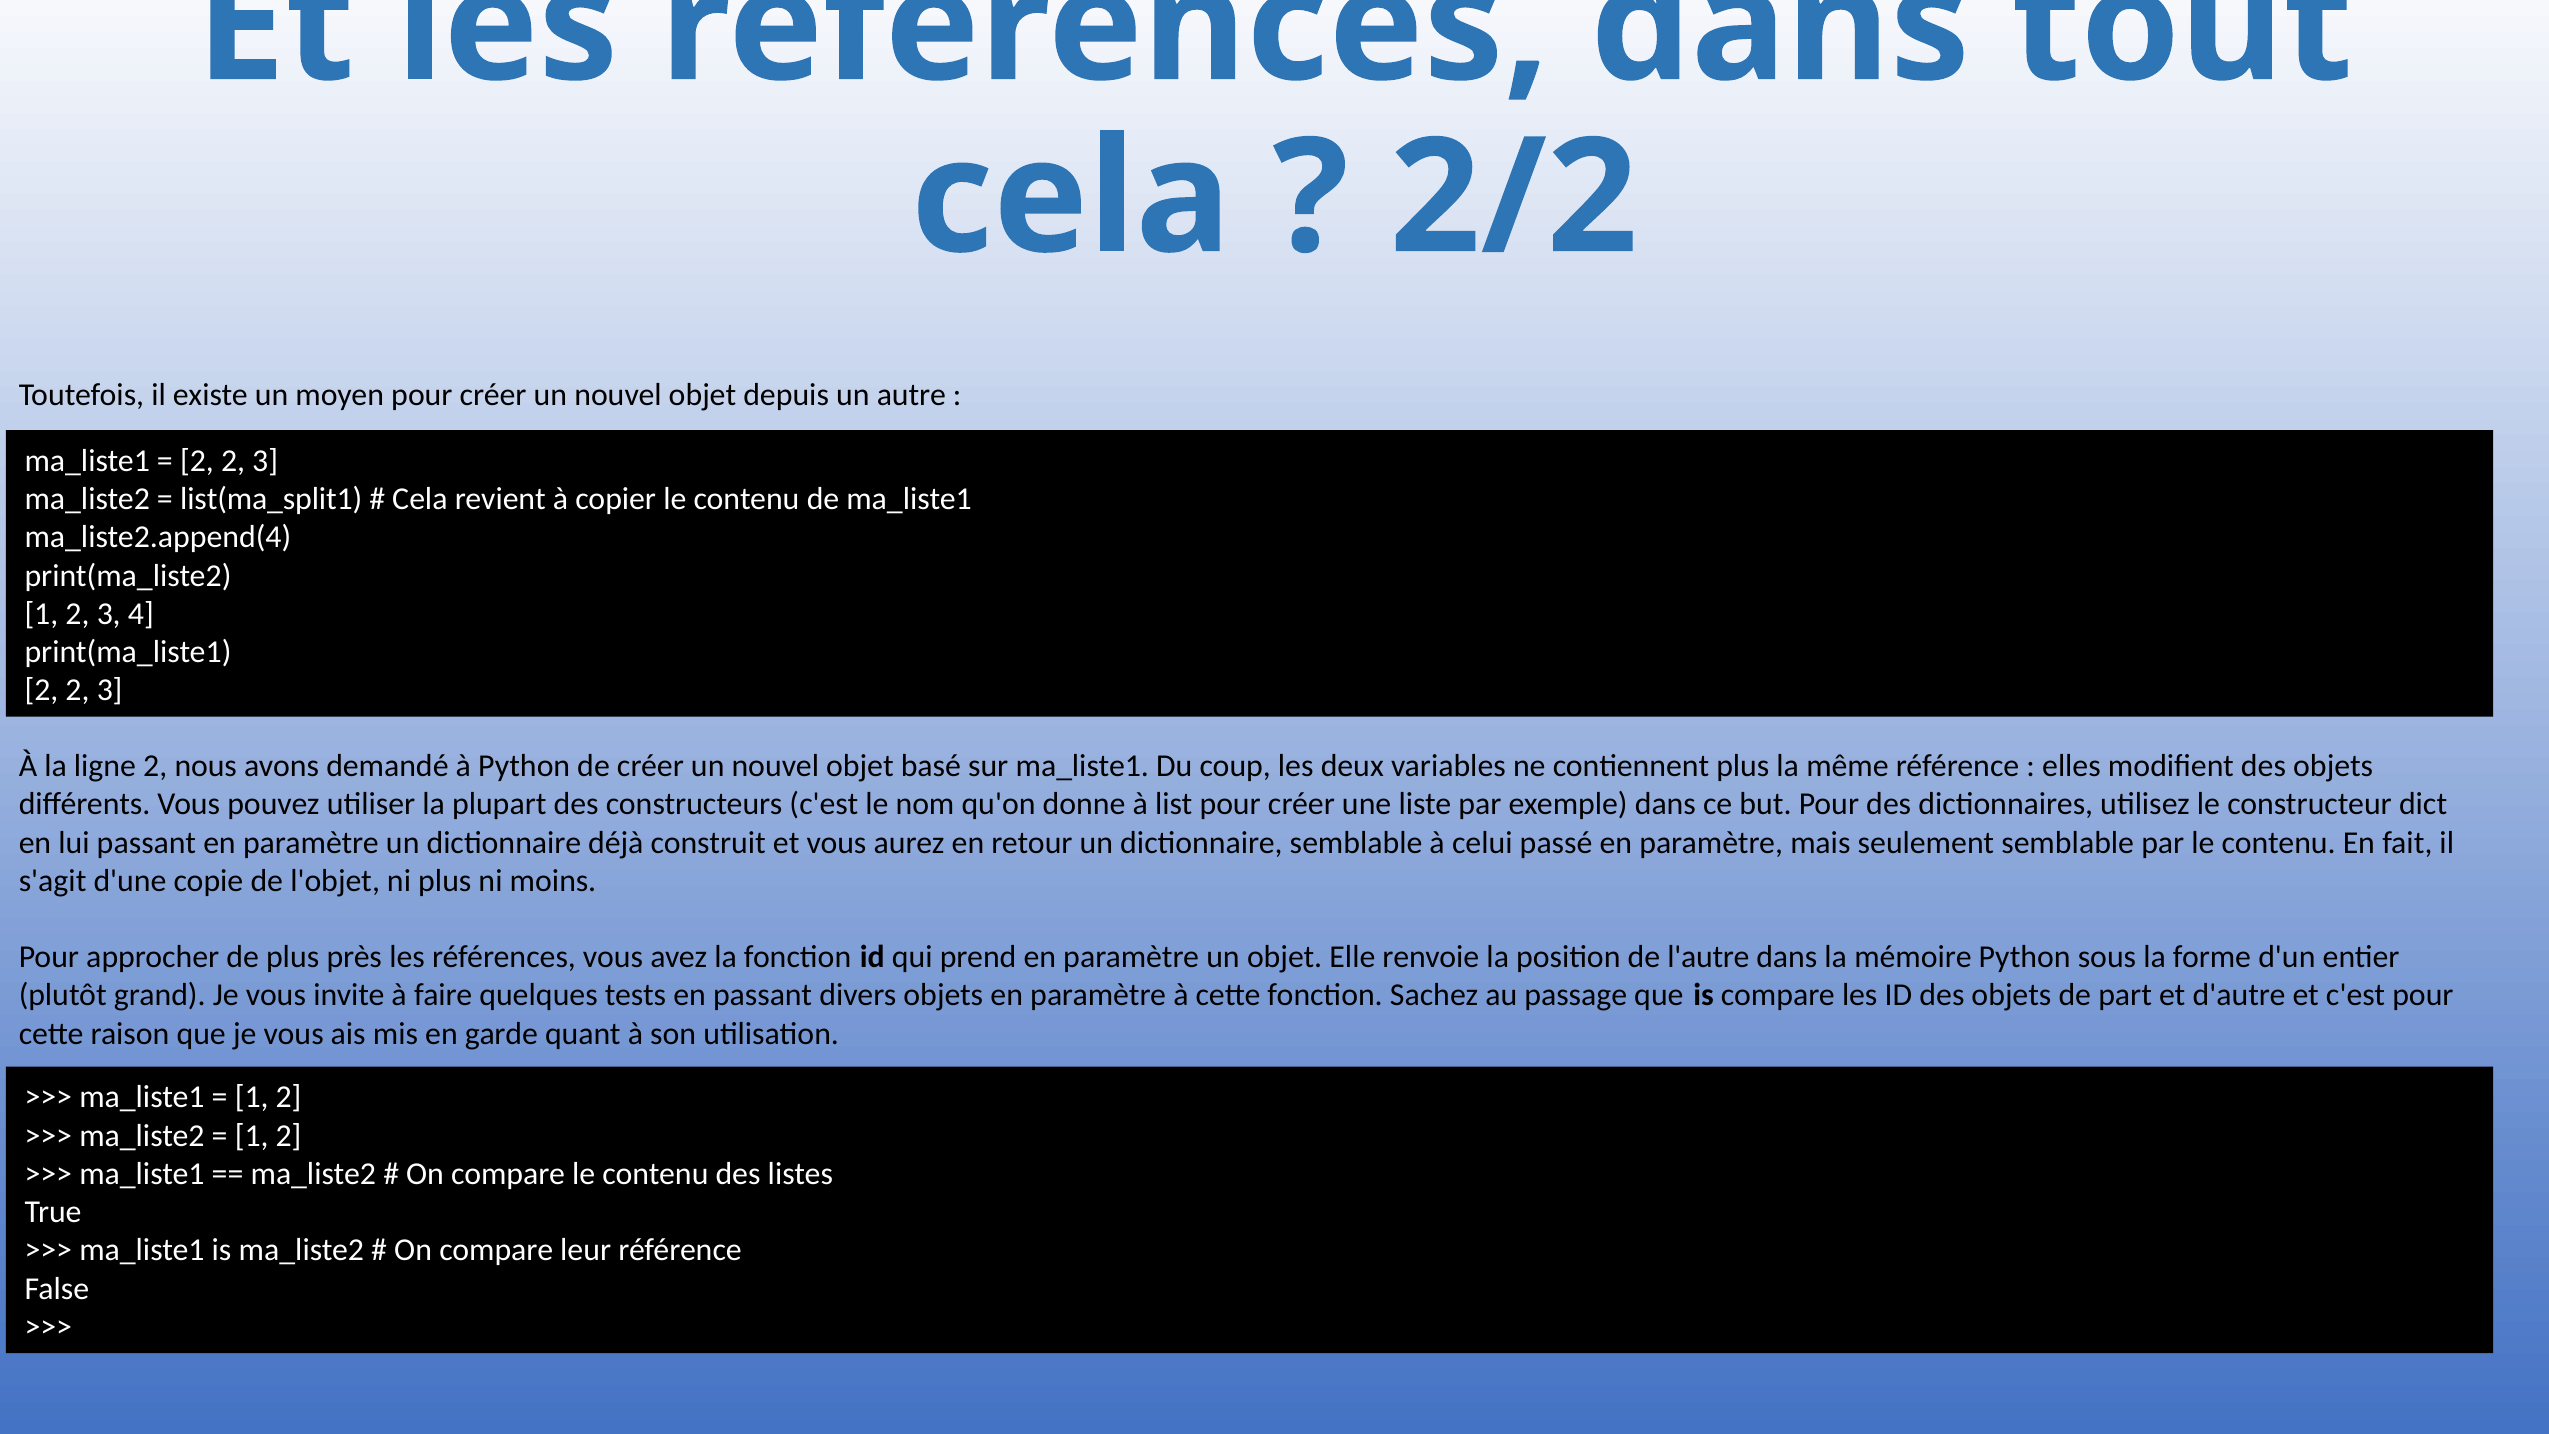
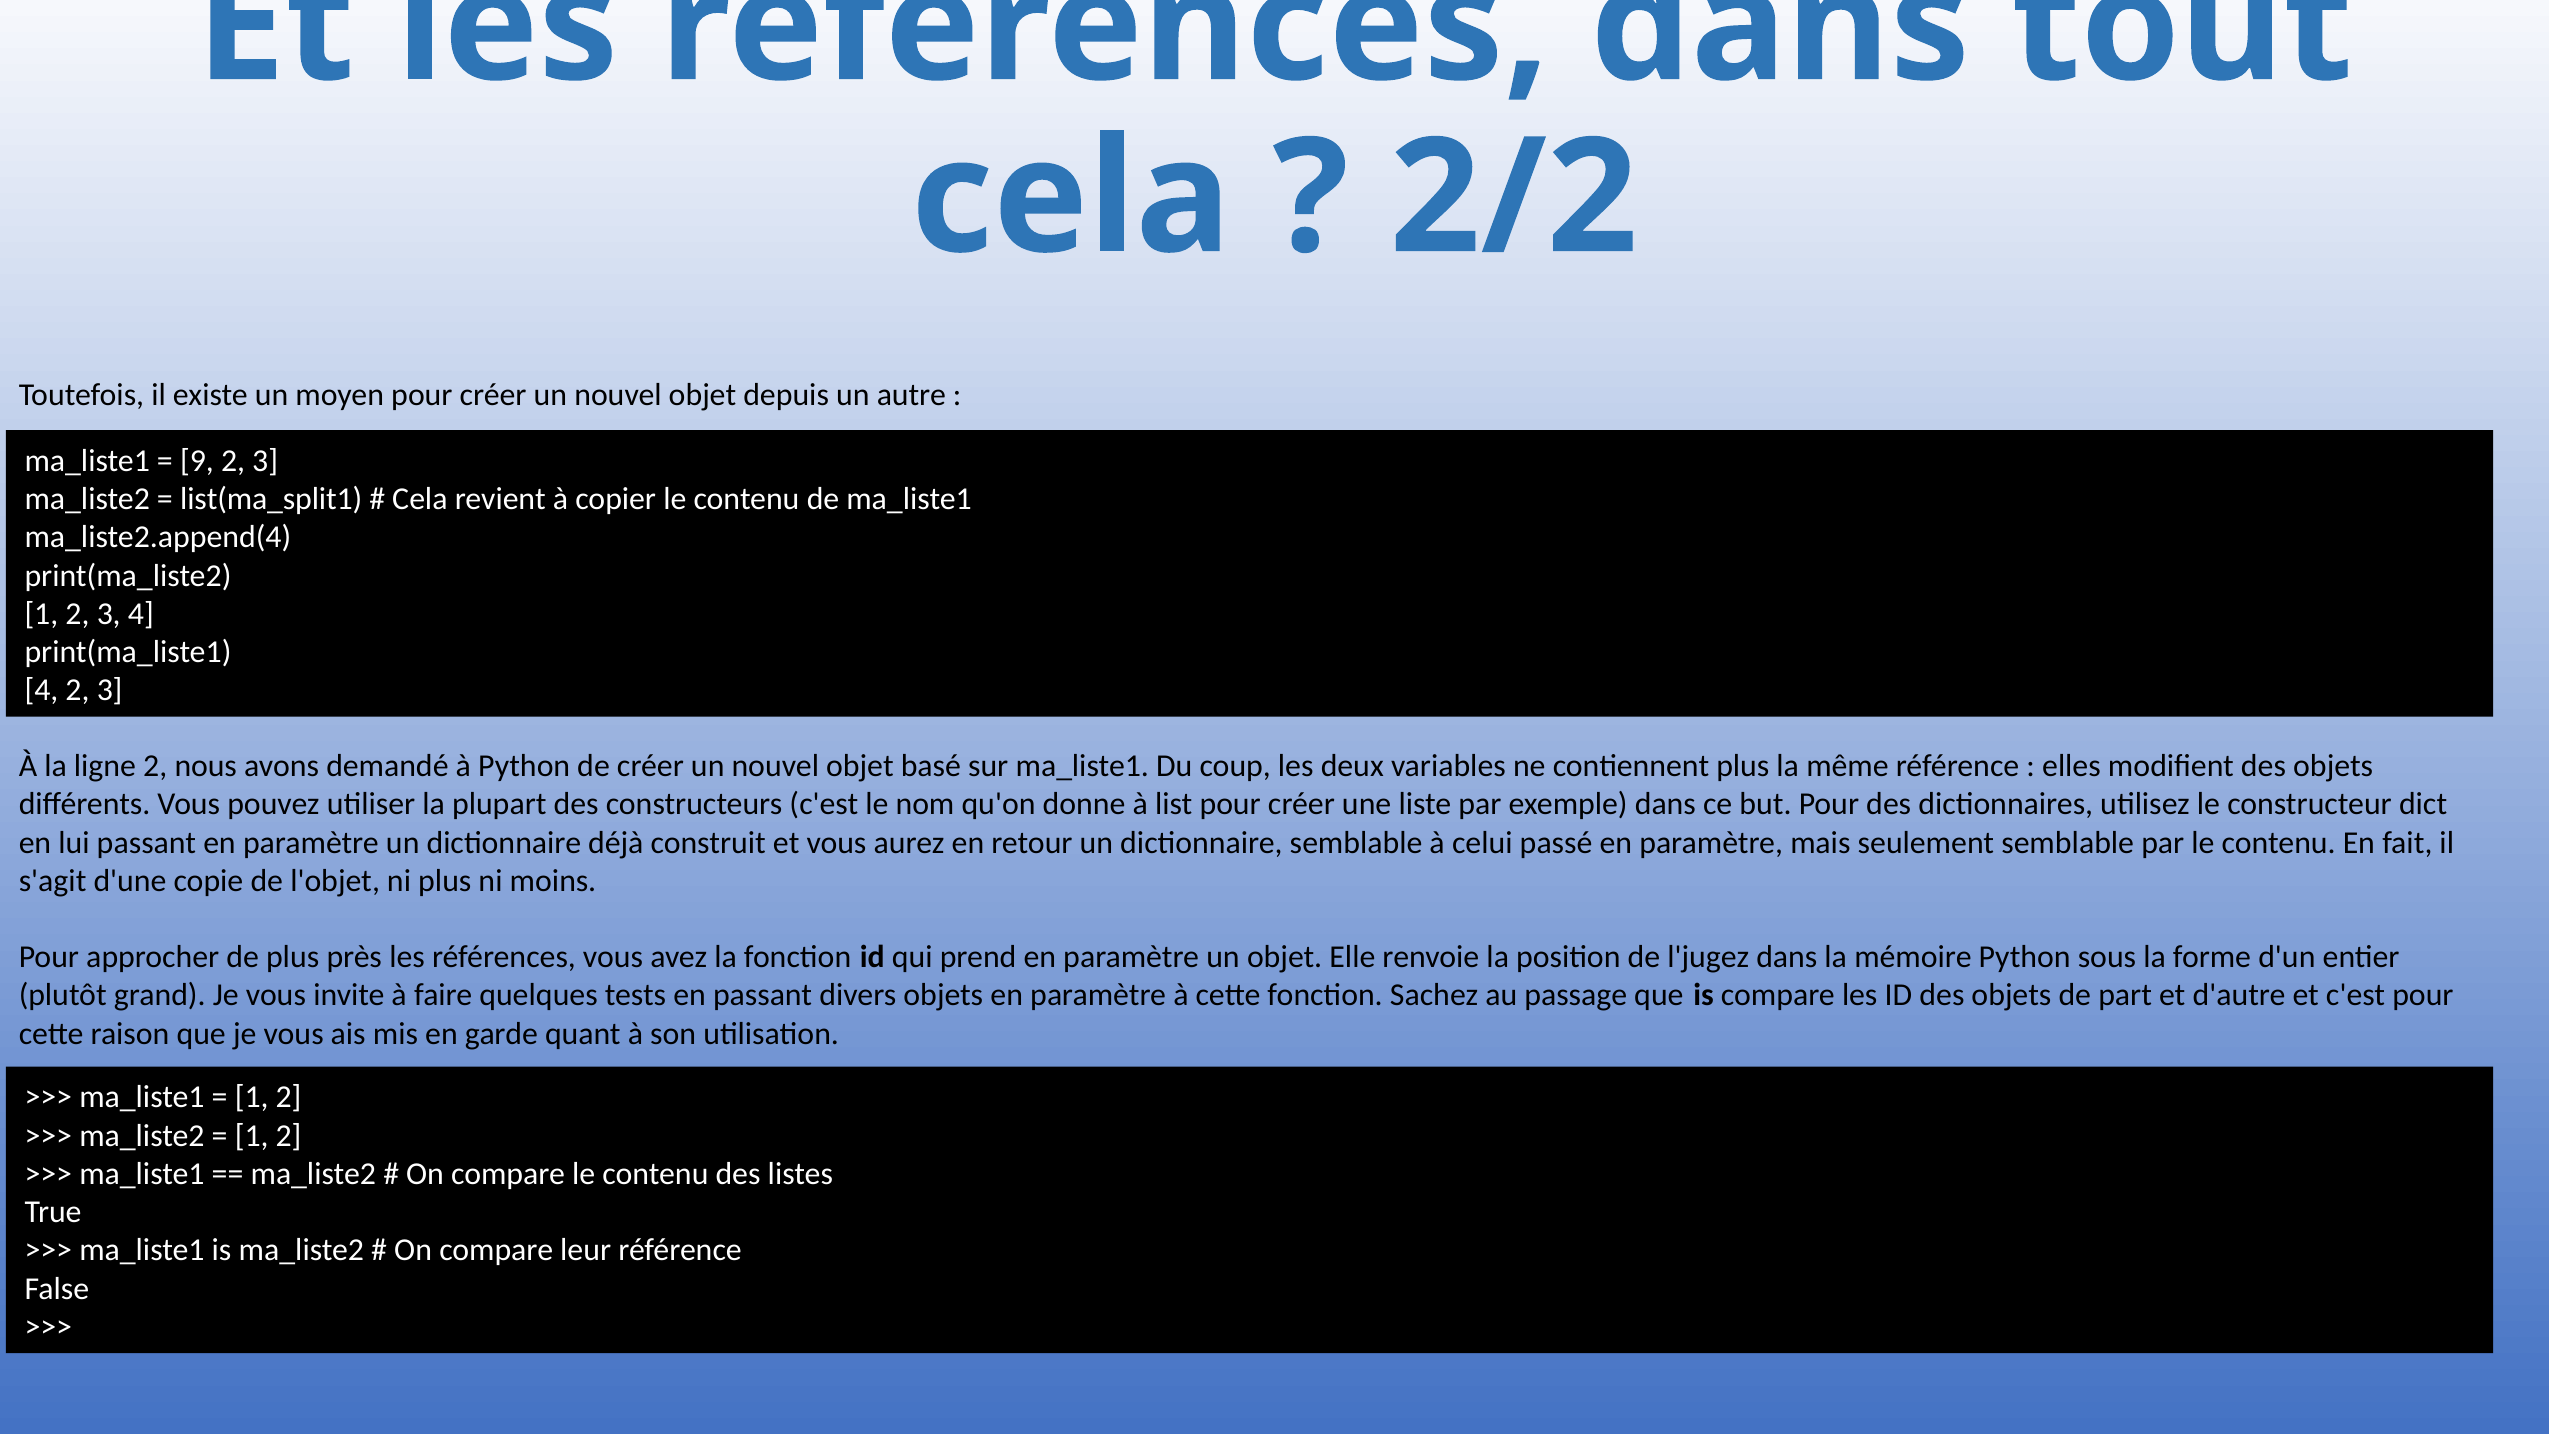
2: 2 -> 9 (197, 461)
2: 2 -> 4 (42, 690)
l'autre: l'autre -> l'jugez (1708, 957)
